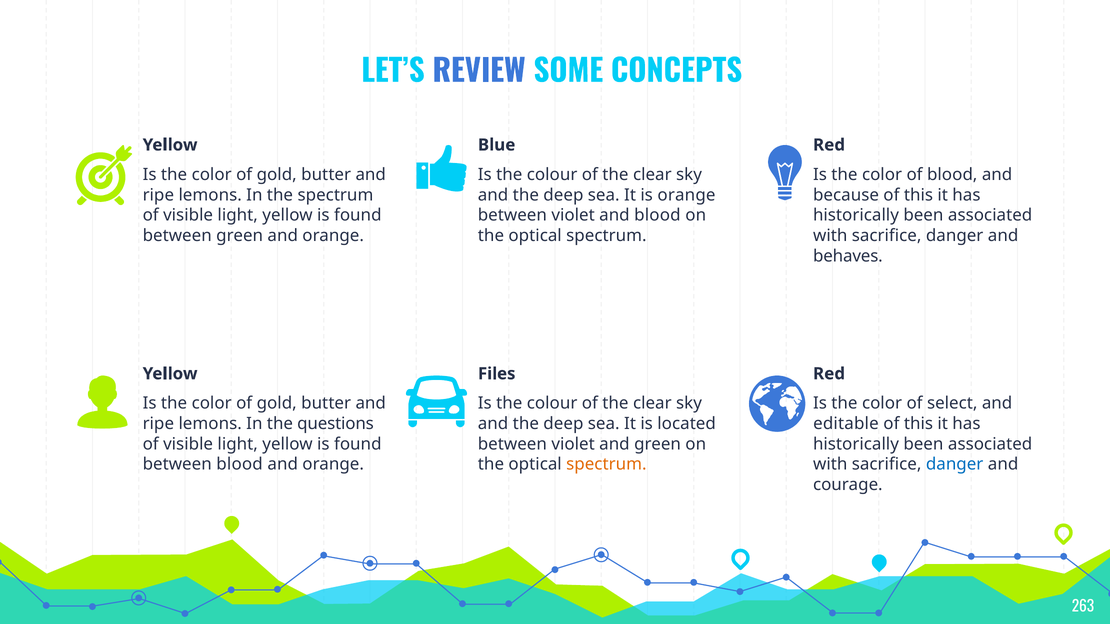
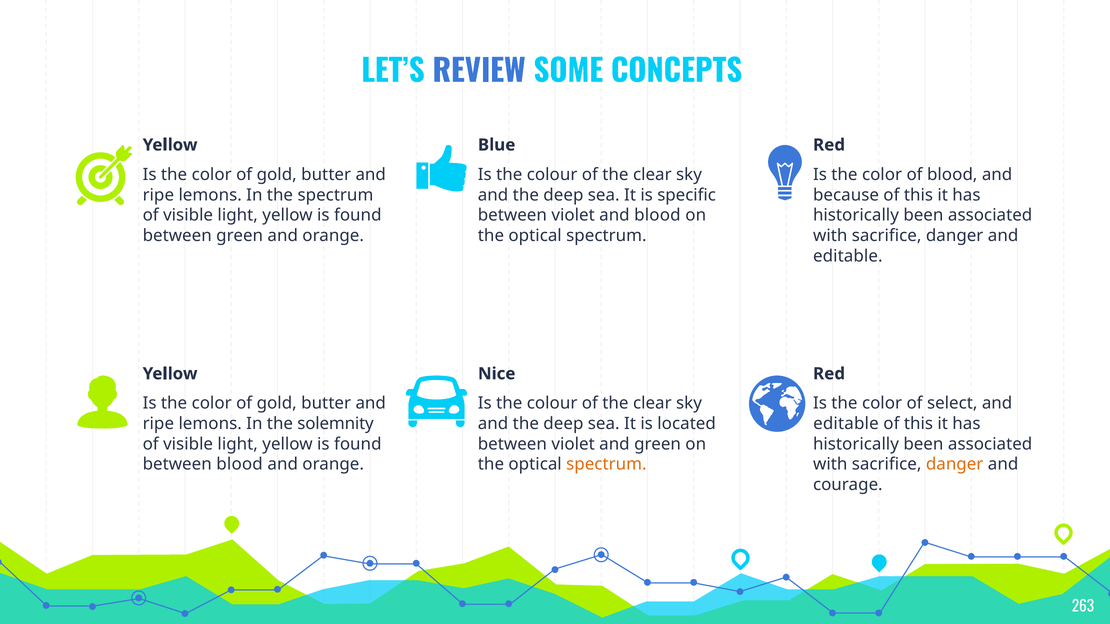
is orange: orange -> specific (687, 195)
behaves: behaves -> editable (848, 256)
Files: Files -> Nice (497, 374)
questions: questions -> solemnity (336, 424)
danger colour: blue -> orange (955, 465)
